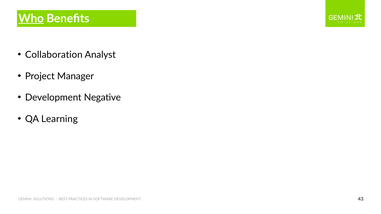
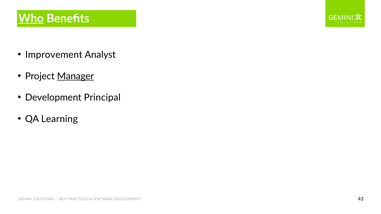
Collaboration: Collaboration -> Improvement (54, 55)
Manager underline: none -> present (76, 76)
Negative: Negative -> Principal (102, 98)
